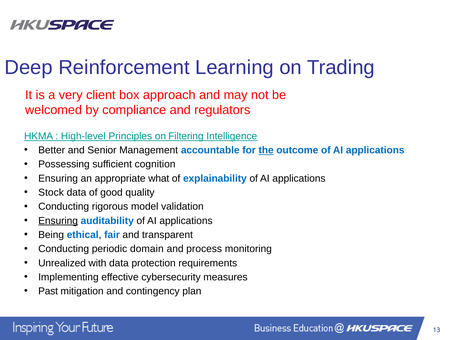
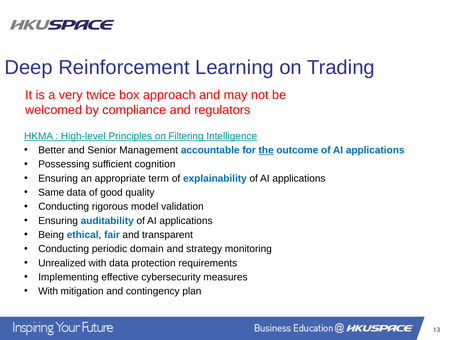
client: client -> twice (101, 95)
what: what -> term (159, 179)
Stock: Stock -> Same (51, 193)
Ensuring underline: present -> none (58, 221)
process: process -> strategy (204, 249)
Past: Past -> With (48, 292)
